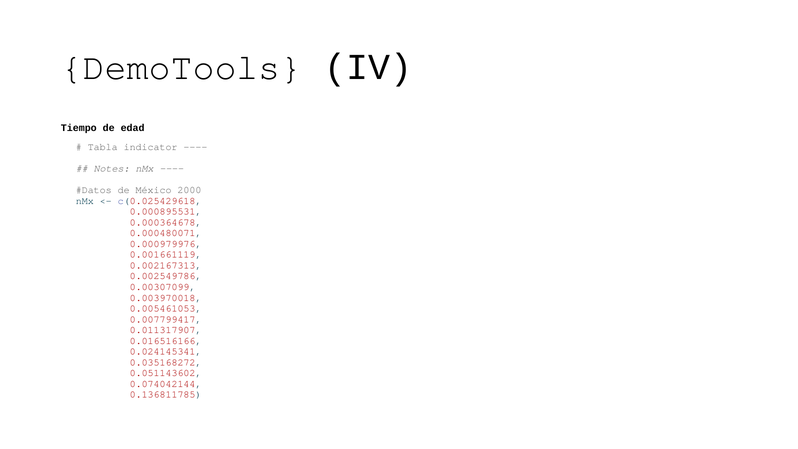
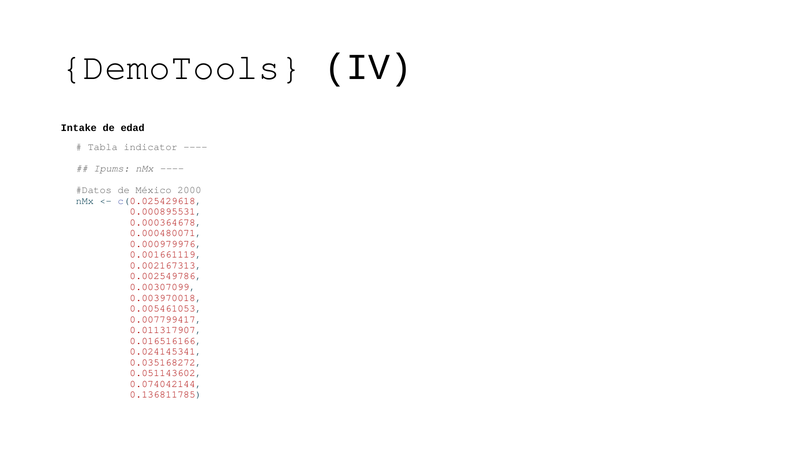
Tiempo: Tiempo -> Intake (79, 128)
Notes: Notes -> Ipums (112, 168)
